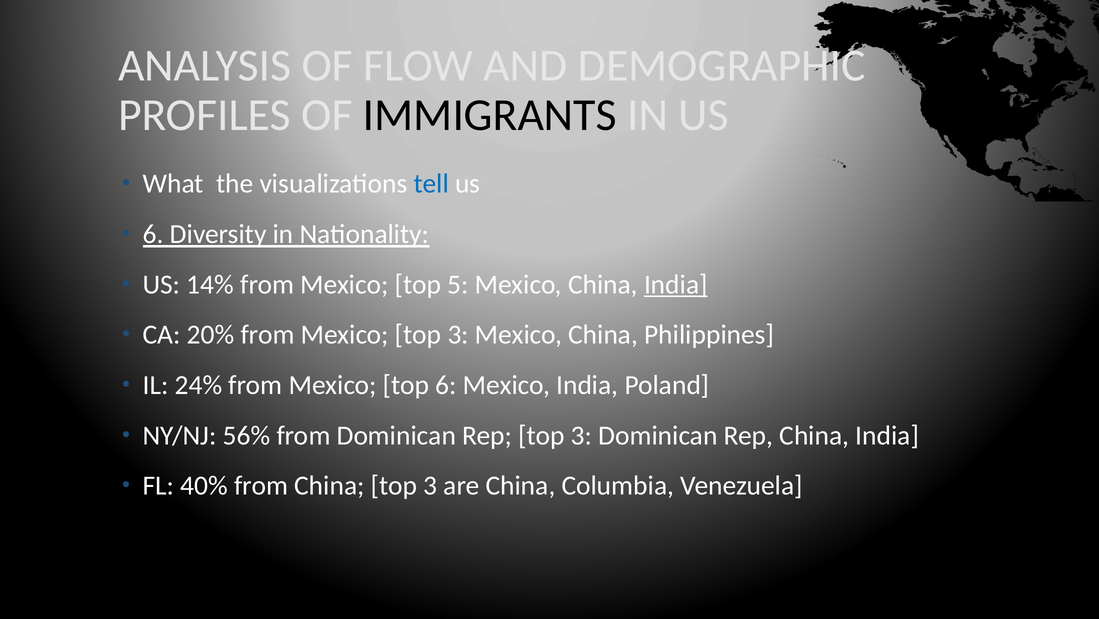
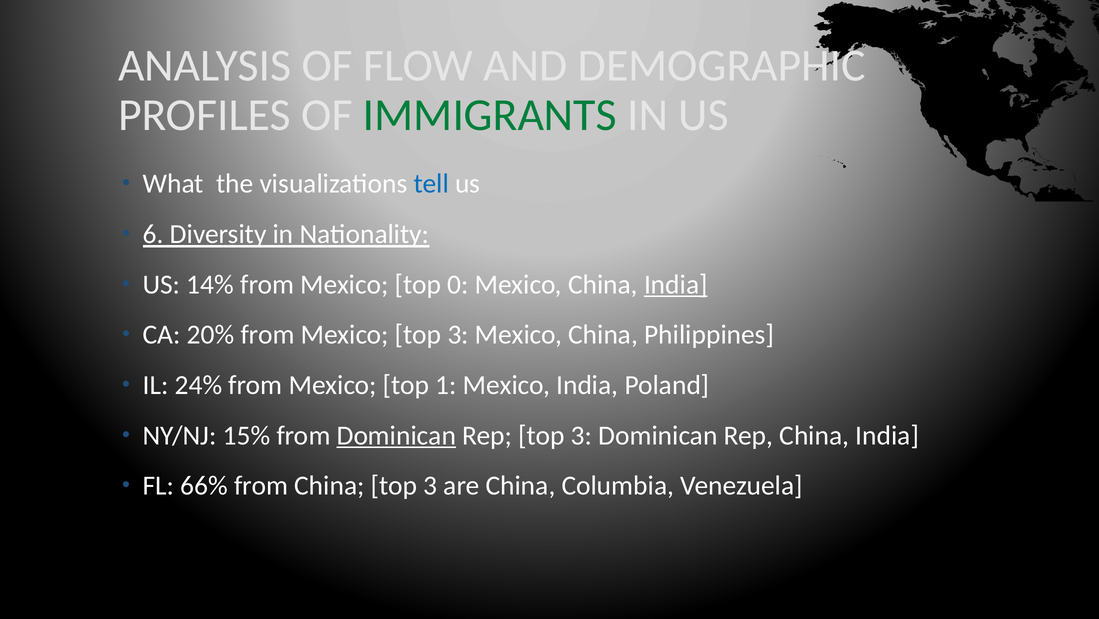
IMMIGRANTS colour: black -> green (490, 115)
5: 5 -> 0 (458, 284)
top 6: 6 -> 1 (446, 385)
56%: 56% -> 15% (247, 435)
Dominican underline: none -> present (396, 435)
40%: 40% -> 66% (204, 485)
